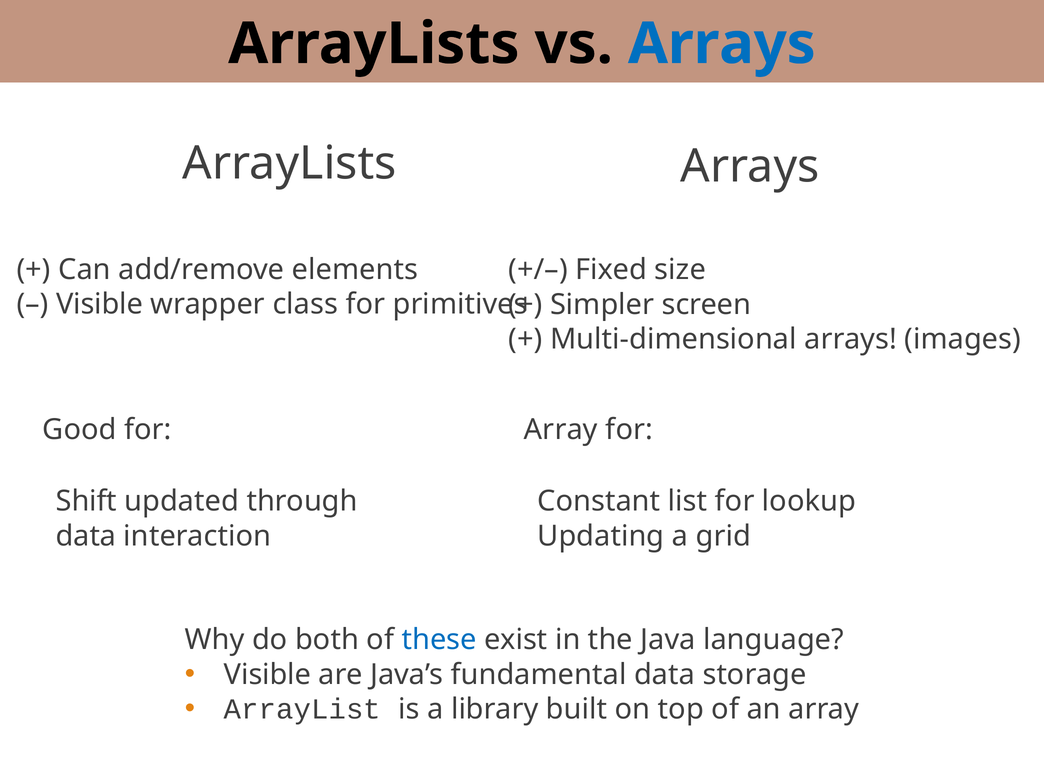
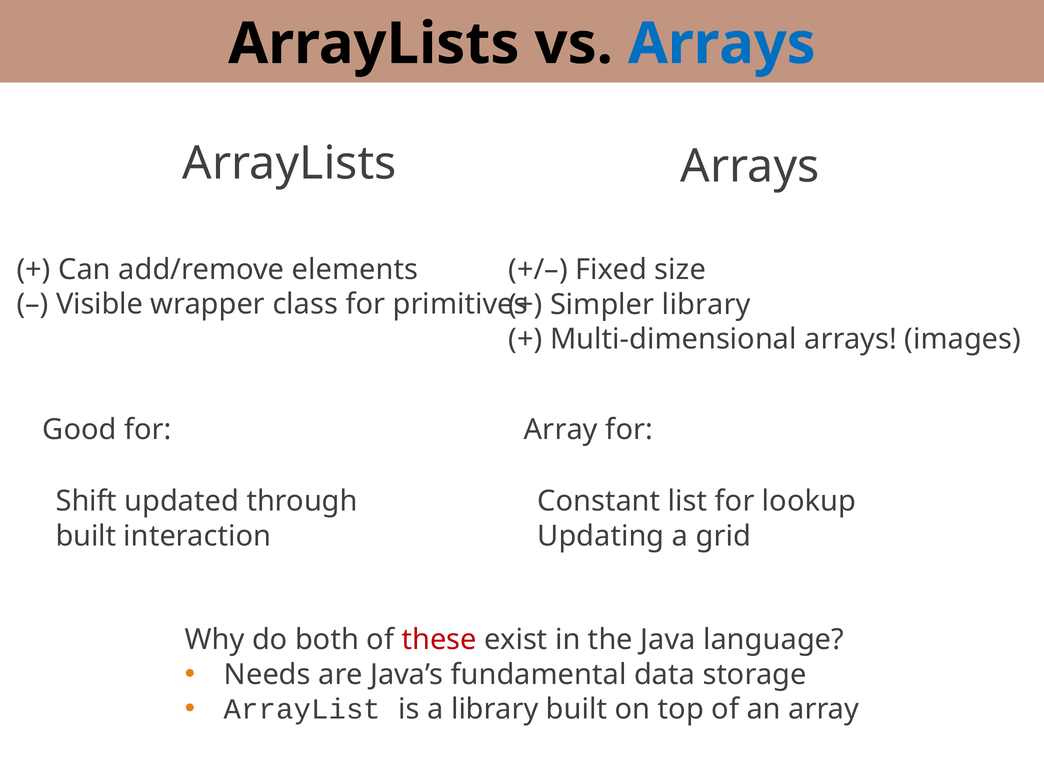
Simpler screen: screen -> library (706, 304)
data: data -> built (86, 536)
these colour: blue -> red (439, 640)
Visible: Visible -> Needs (267, 675)
